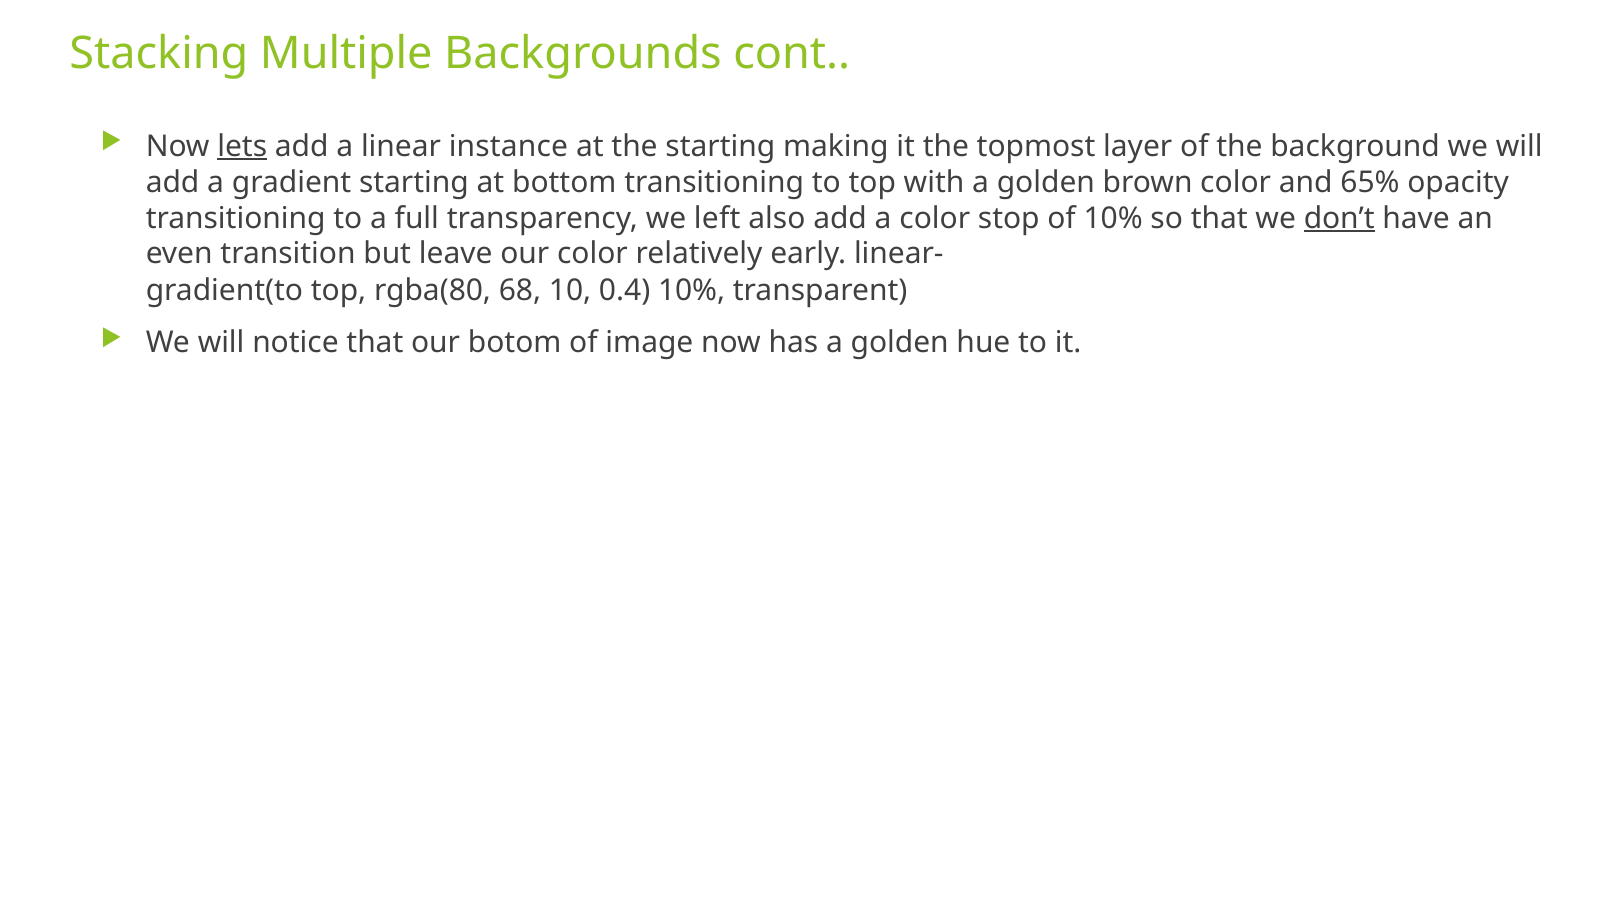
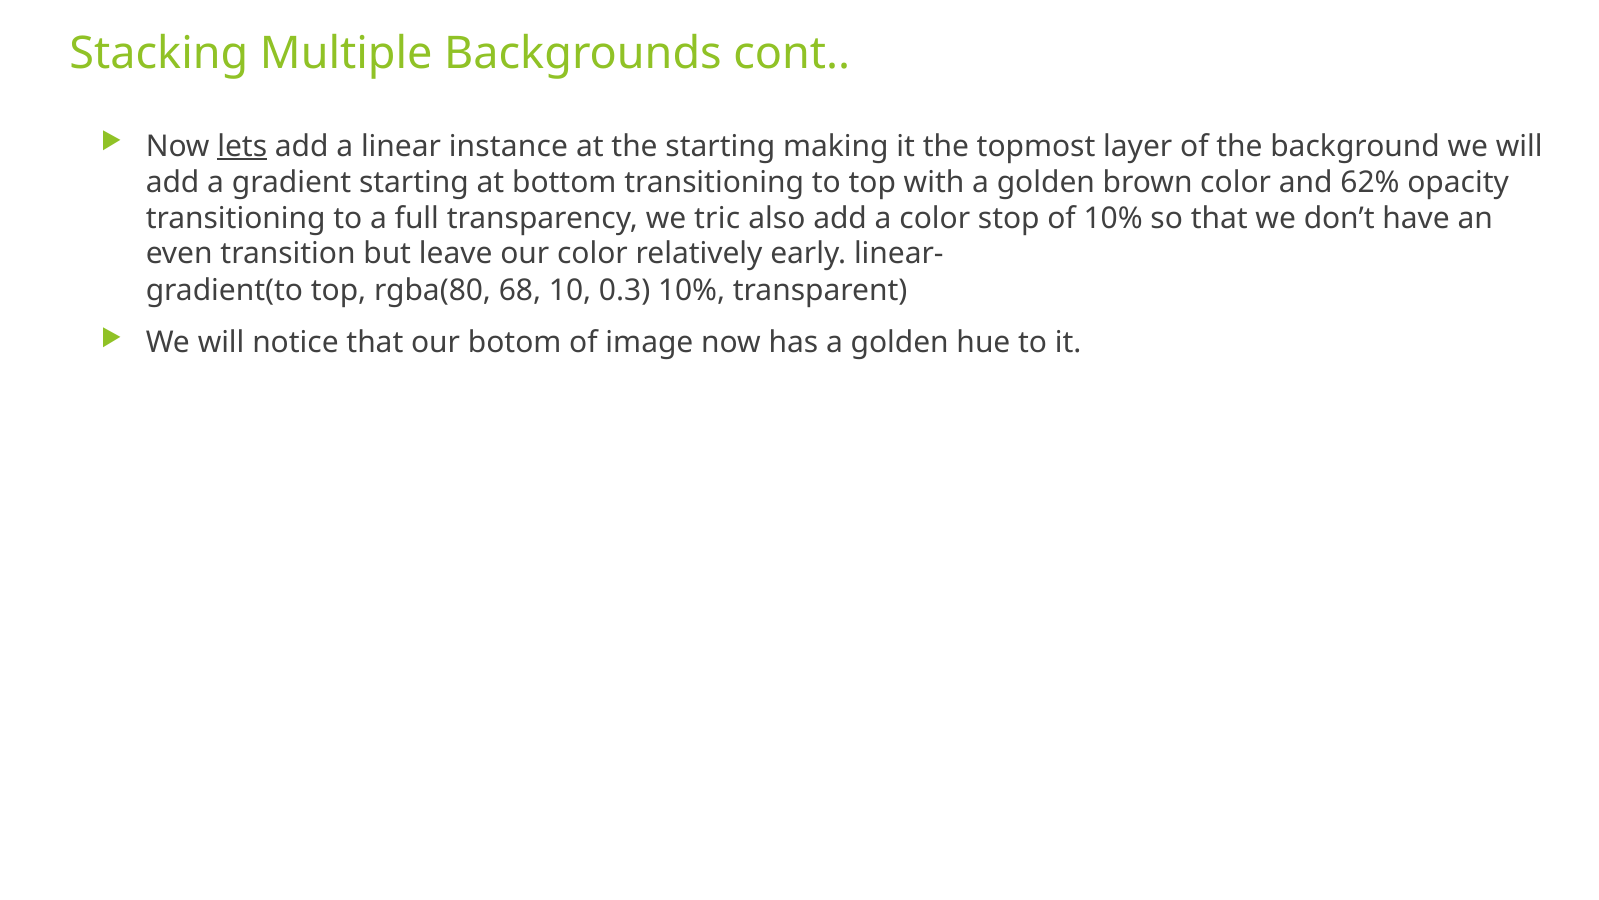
65%: 65% -> 62% (1370, 182)
left: left -> tric (717, 218)
don’t underline: present -> none (1339, 218)
0.4: 0.4 -> 0.3 (625, 290)
